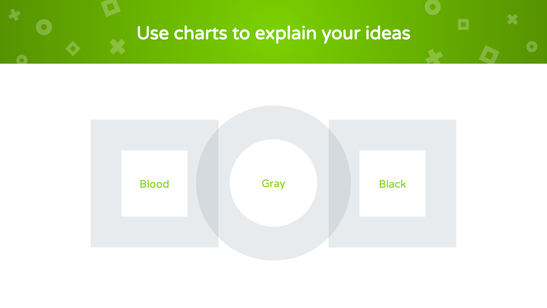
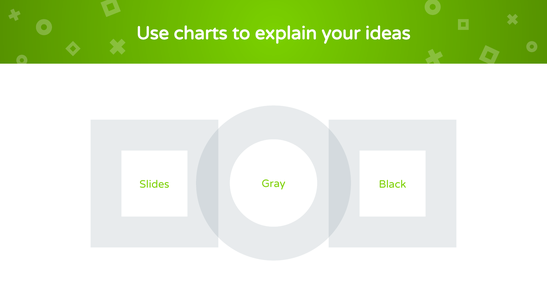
Blood: Blood -> Slides (154, 184)
